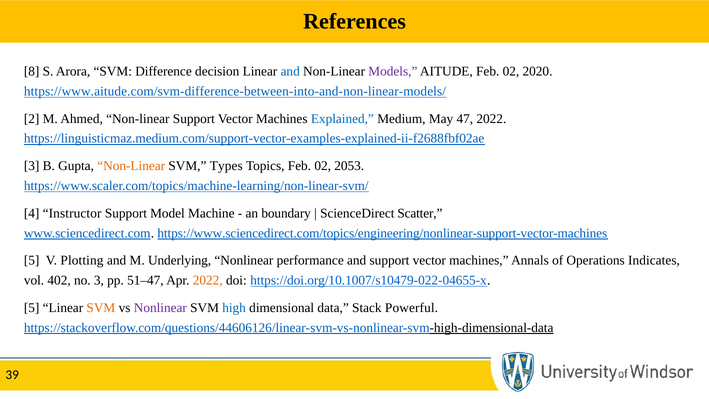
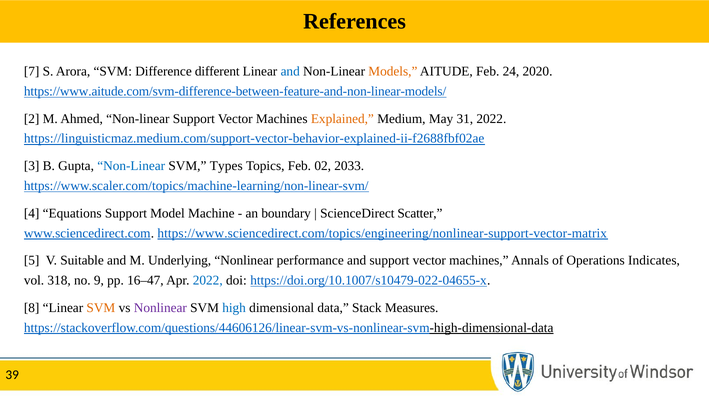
8: 8 -> 7 (32, 71)
decision: decision -> different (217, 71)
Models colour: purple -> orange (393, 71)
AITUDE Feb 02: 02 -> 24 (511, 71)
https://www.aitude.com/svm-difference-between-into-and-non-linear-models/: https://www.aitude.com/svm-difference-between-into-and-non-linear-models/ -> https://www.aitude.com/svm-difference-between-feature-and-non-linear-models/ (235, 91)
Explained colour: blue -> orange (342, 119)
47: 47 -> 31 (465, 119)
https://linguisticmaz.medium.com/support-vector-examples-explained-ii-f2688fbf02ae: https://linguisticmaz.medium.com/support-vector-examples-explained-ii-f2688fbf02ae -> https://linguisticmaz.medium.com/support-vector-behavior-explained-ii-f2688fbf02ae (254, 139)
Non-Linear colour: orange -> blue (131, 166)
2053: 2053 -> 2033 (349, 166)
Instructor: Instructor -> Equations (72, 213)
https://www.sciencedirect.com/topics/engineering/nonlinear-support-vector-machines: https://www.sciencedirect.com/topics/engineering/nonlinear-support-vector-machines -> https://www.sciencedirect.com/topics/engineering/nonlinear-support-vector-matrix (382, 233)
Plotting: Plotting -> Suitable (82, 260)
402: 402 -> 318 (59, 280)
no 3: 3 -> 9 (99, 280)
51–47: 51–47 -> 16–47 (145, 280)
2022 colour: orange -> blue (208, 280)
5: 5 -> 8 (32, 308)
Powerful: Powerful -> Measures (412, 308)
